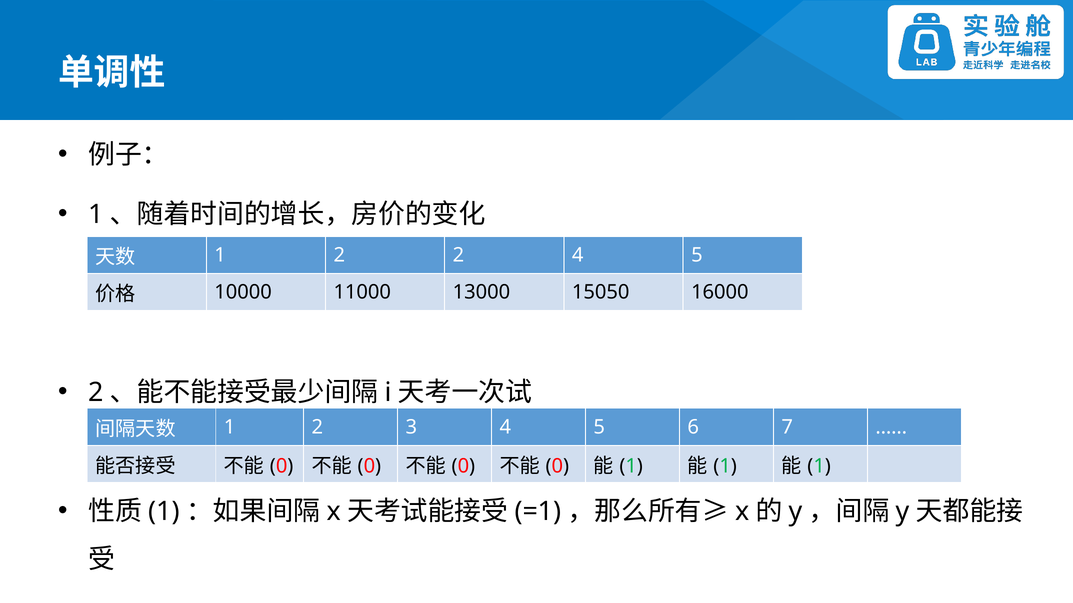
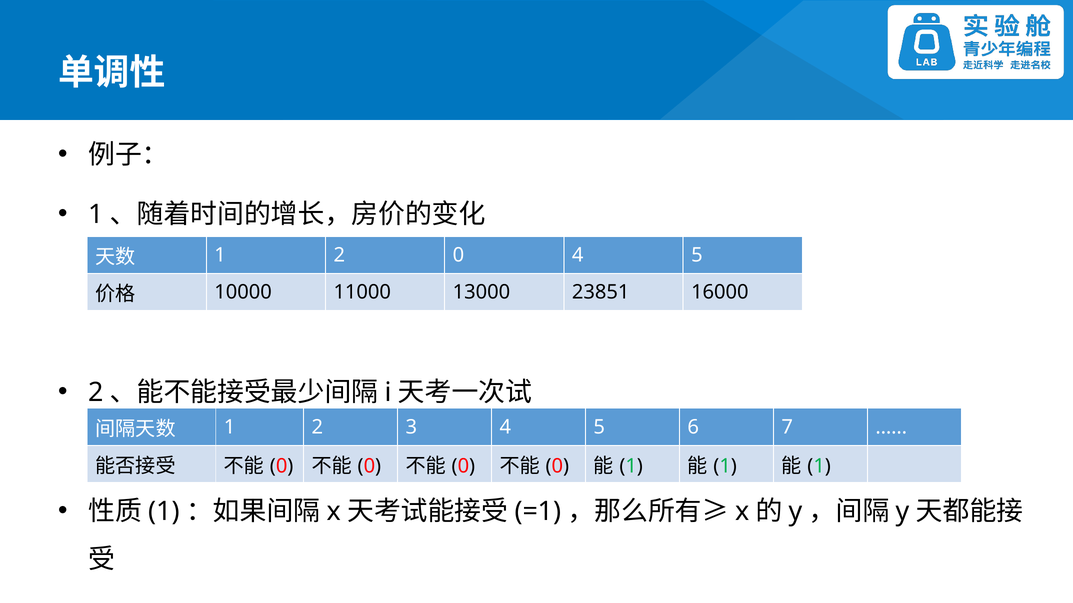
2 2: 2 -> 0 (459, 255)
15050: 15050 -> 23851 (601, 293)
